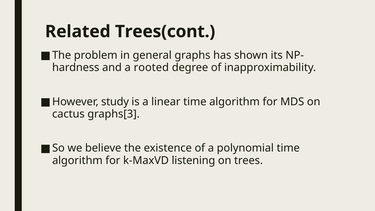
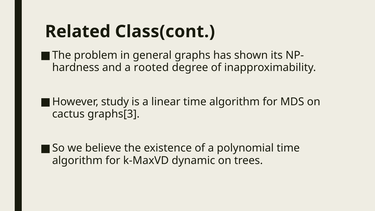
Trees(cont: Trees(cont -> Class(cont (165, 32)
listening: listening -> dynamic (193, 160)
